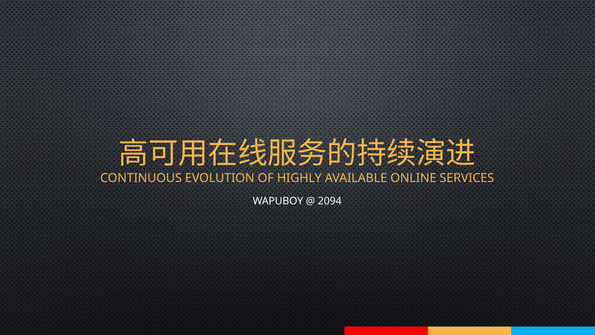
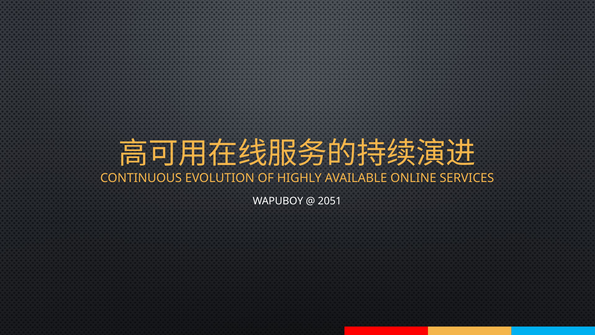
2094: 2094 -> 2051 (330, 201)
